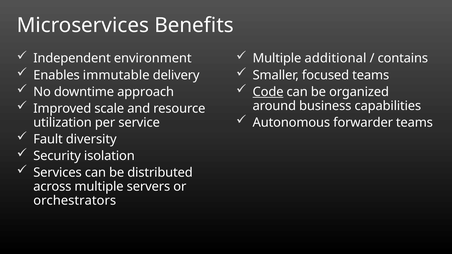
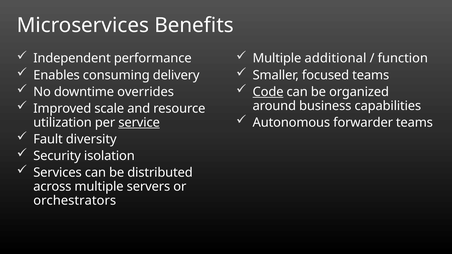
environment: environment -> performance (153, 58)
contains: contains -> function (403, 58)
immutable: immutable -> consuming (116, 75)
approach: approach -> overrides (146, 92)
service underline: none -> present (139, 123)
